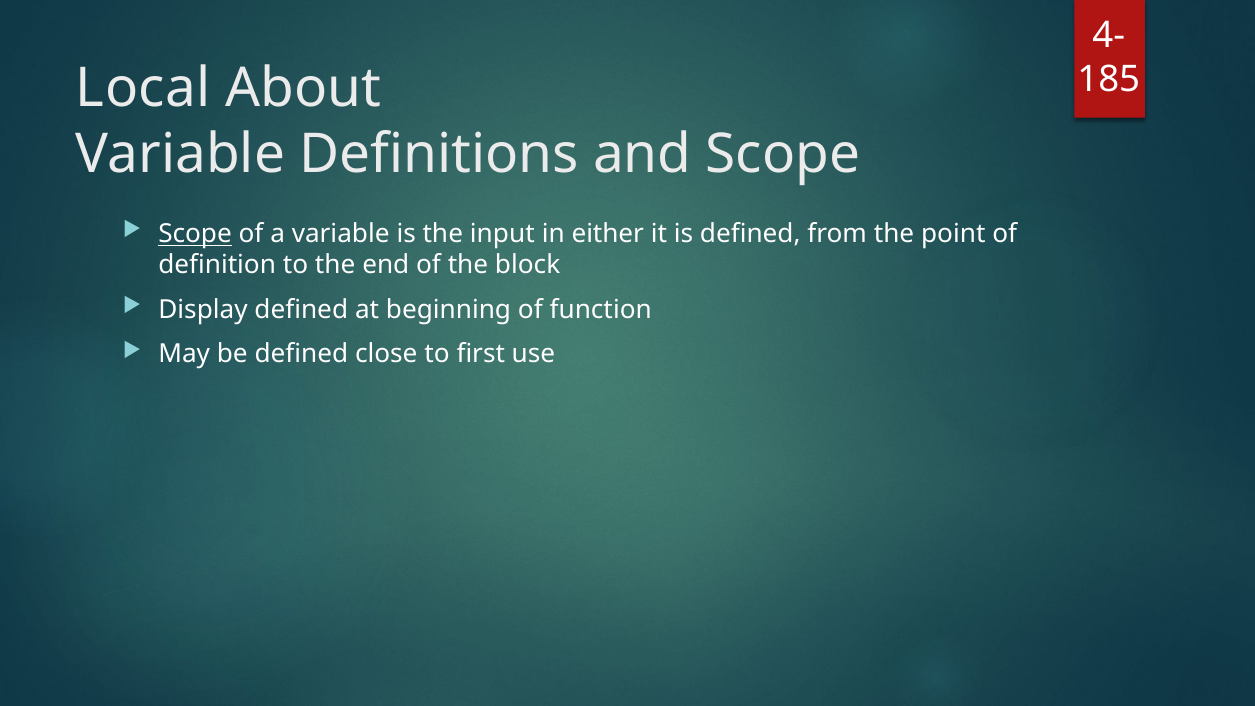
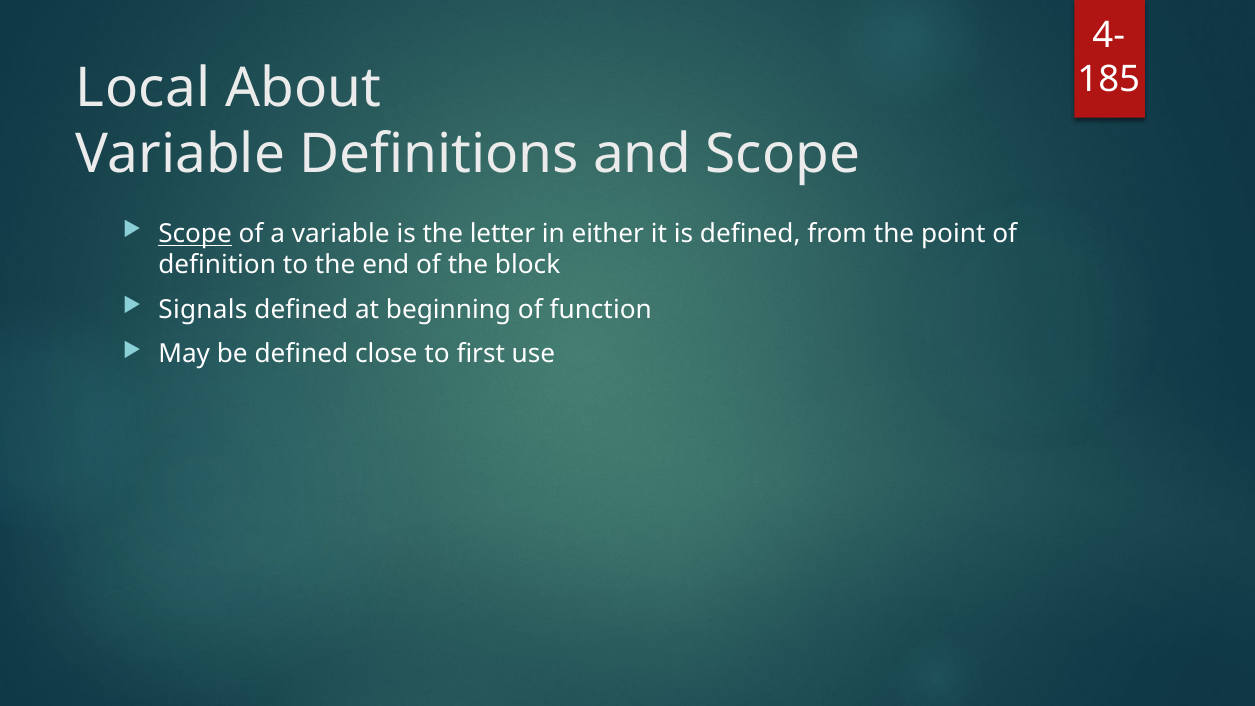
input: input -> letter (502, 234)
Display: Display -> Signals (203, 309)
